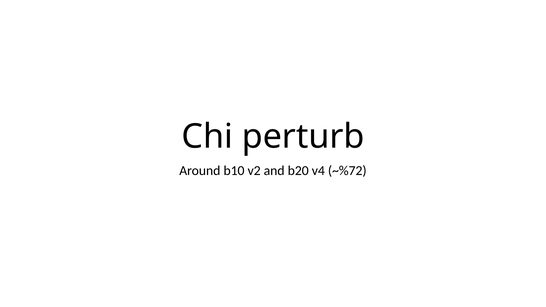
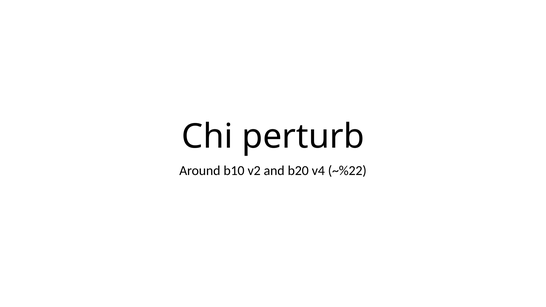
~%72: ~%72 -> ~%22 (347, 171)
